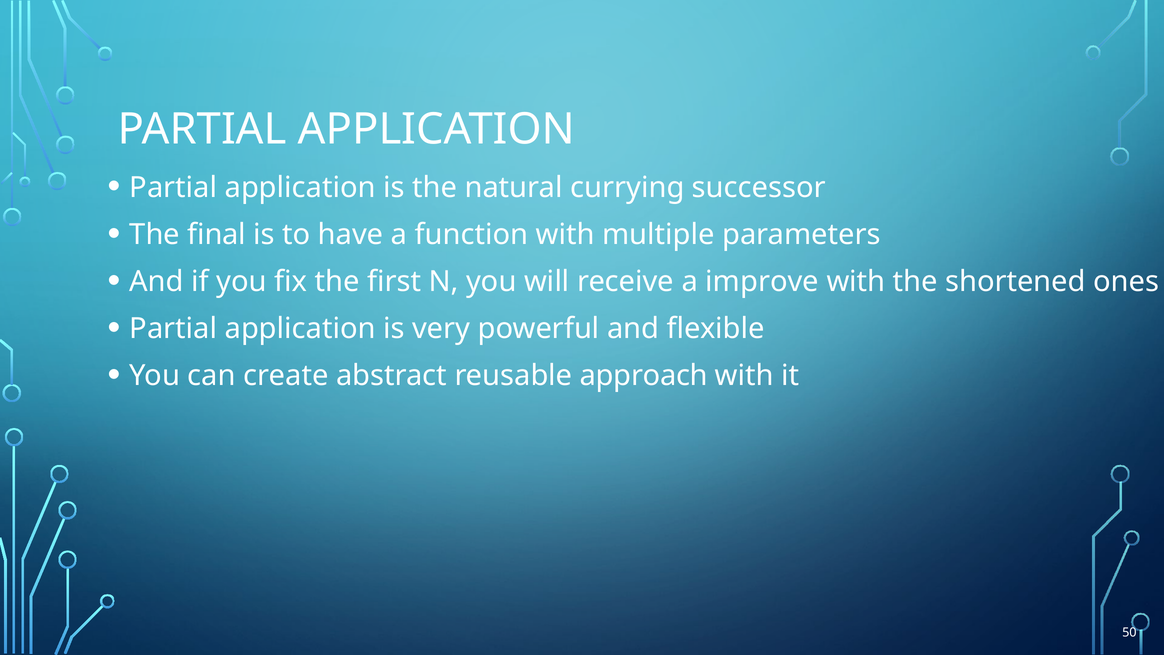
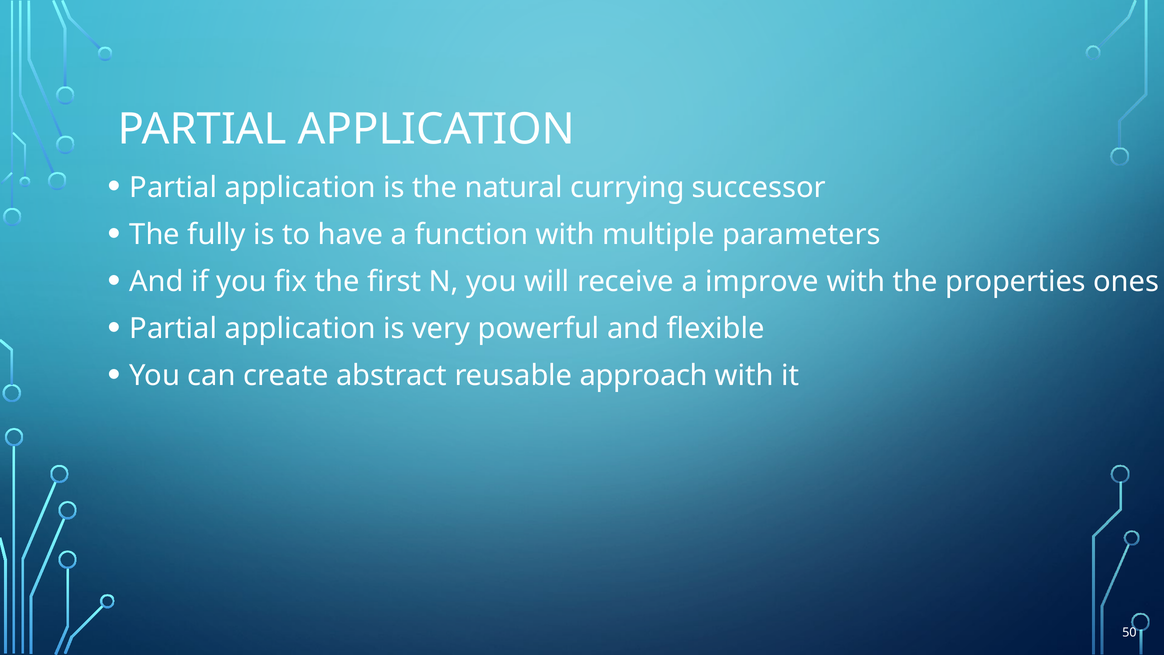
final: final -> fully (217, 234)
shortened: shortened -> properties (1016, 281)
